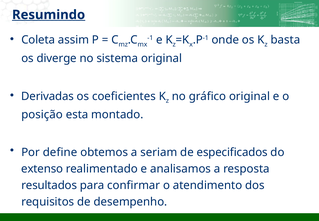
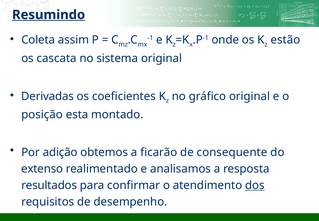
basta: basta -> estão (285, 40)
diverge: diverge -> cascata (57, 58)
define: define -> adição (60, 152)
seriam: seriam -> ficarão (159, 152)
especificados: especificados -> consequente (232, 152)
dos underline: none -> present (255, 185)
